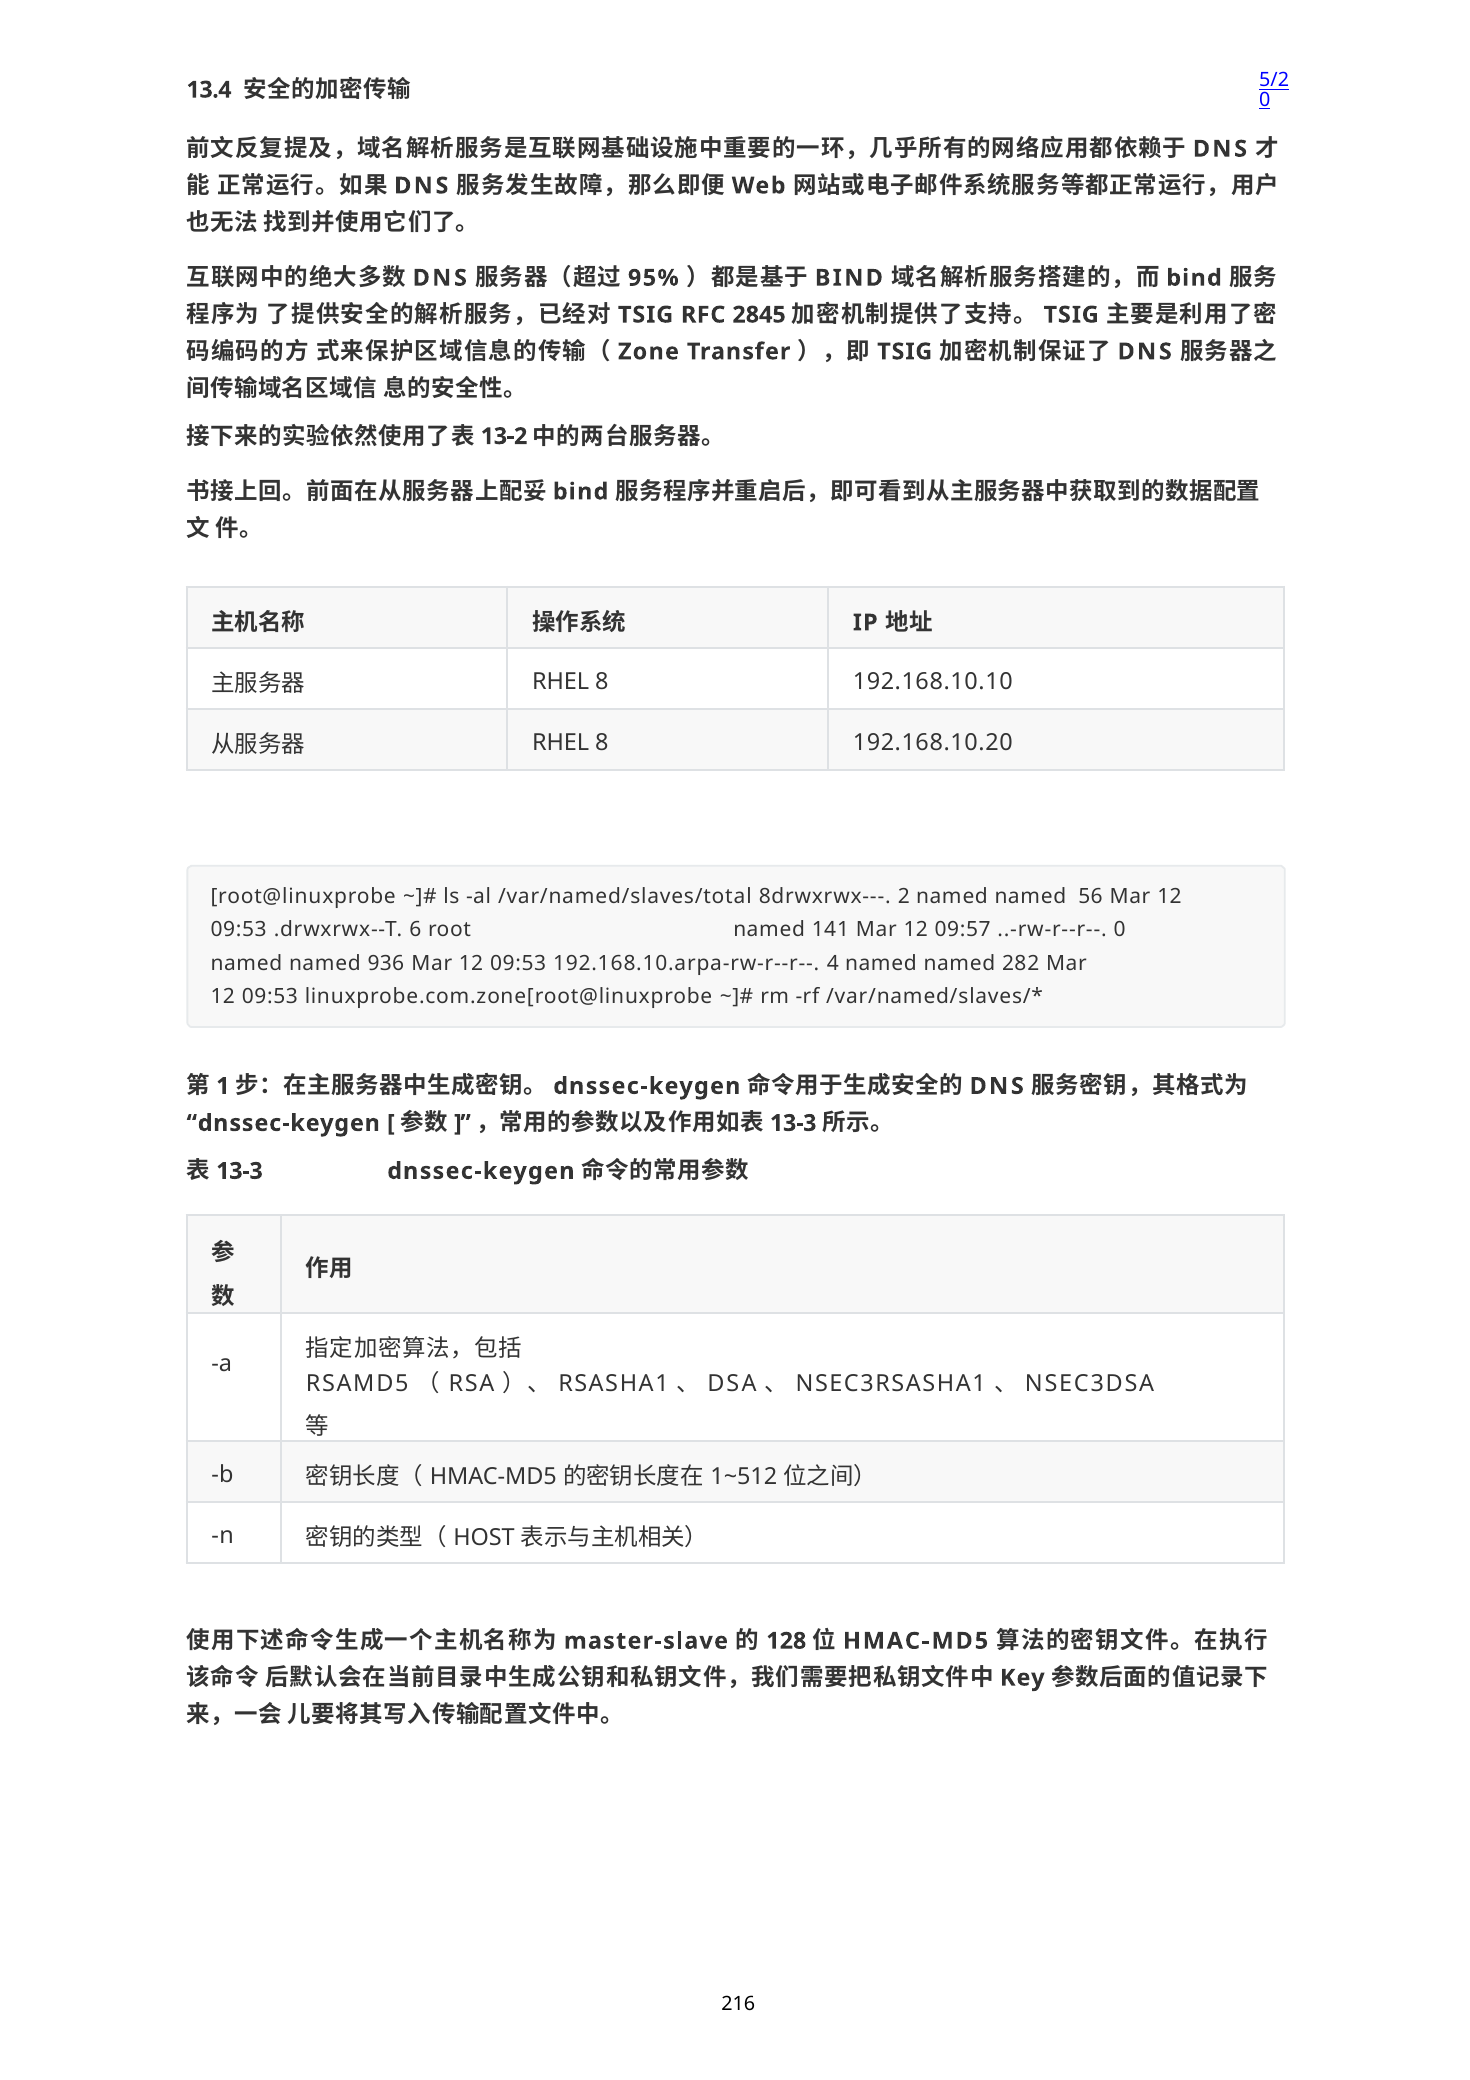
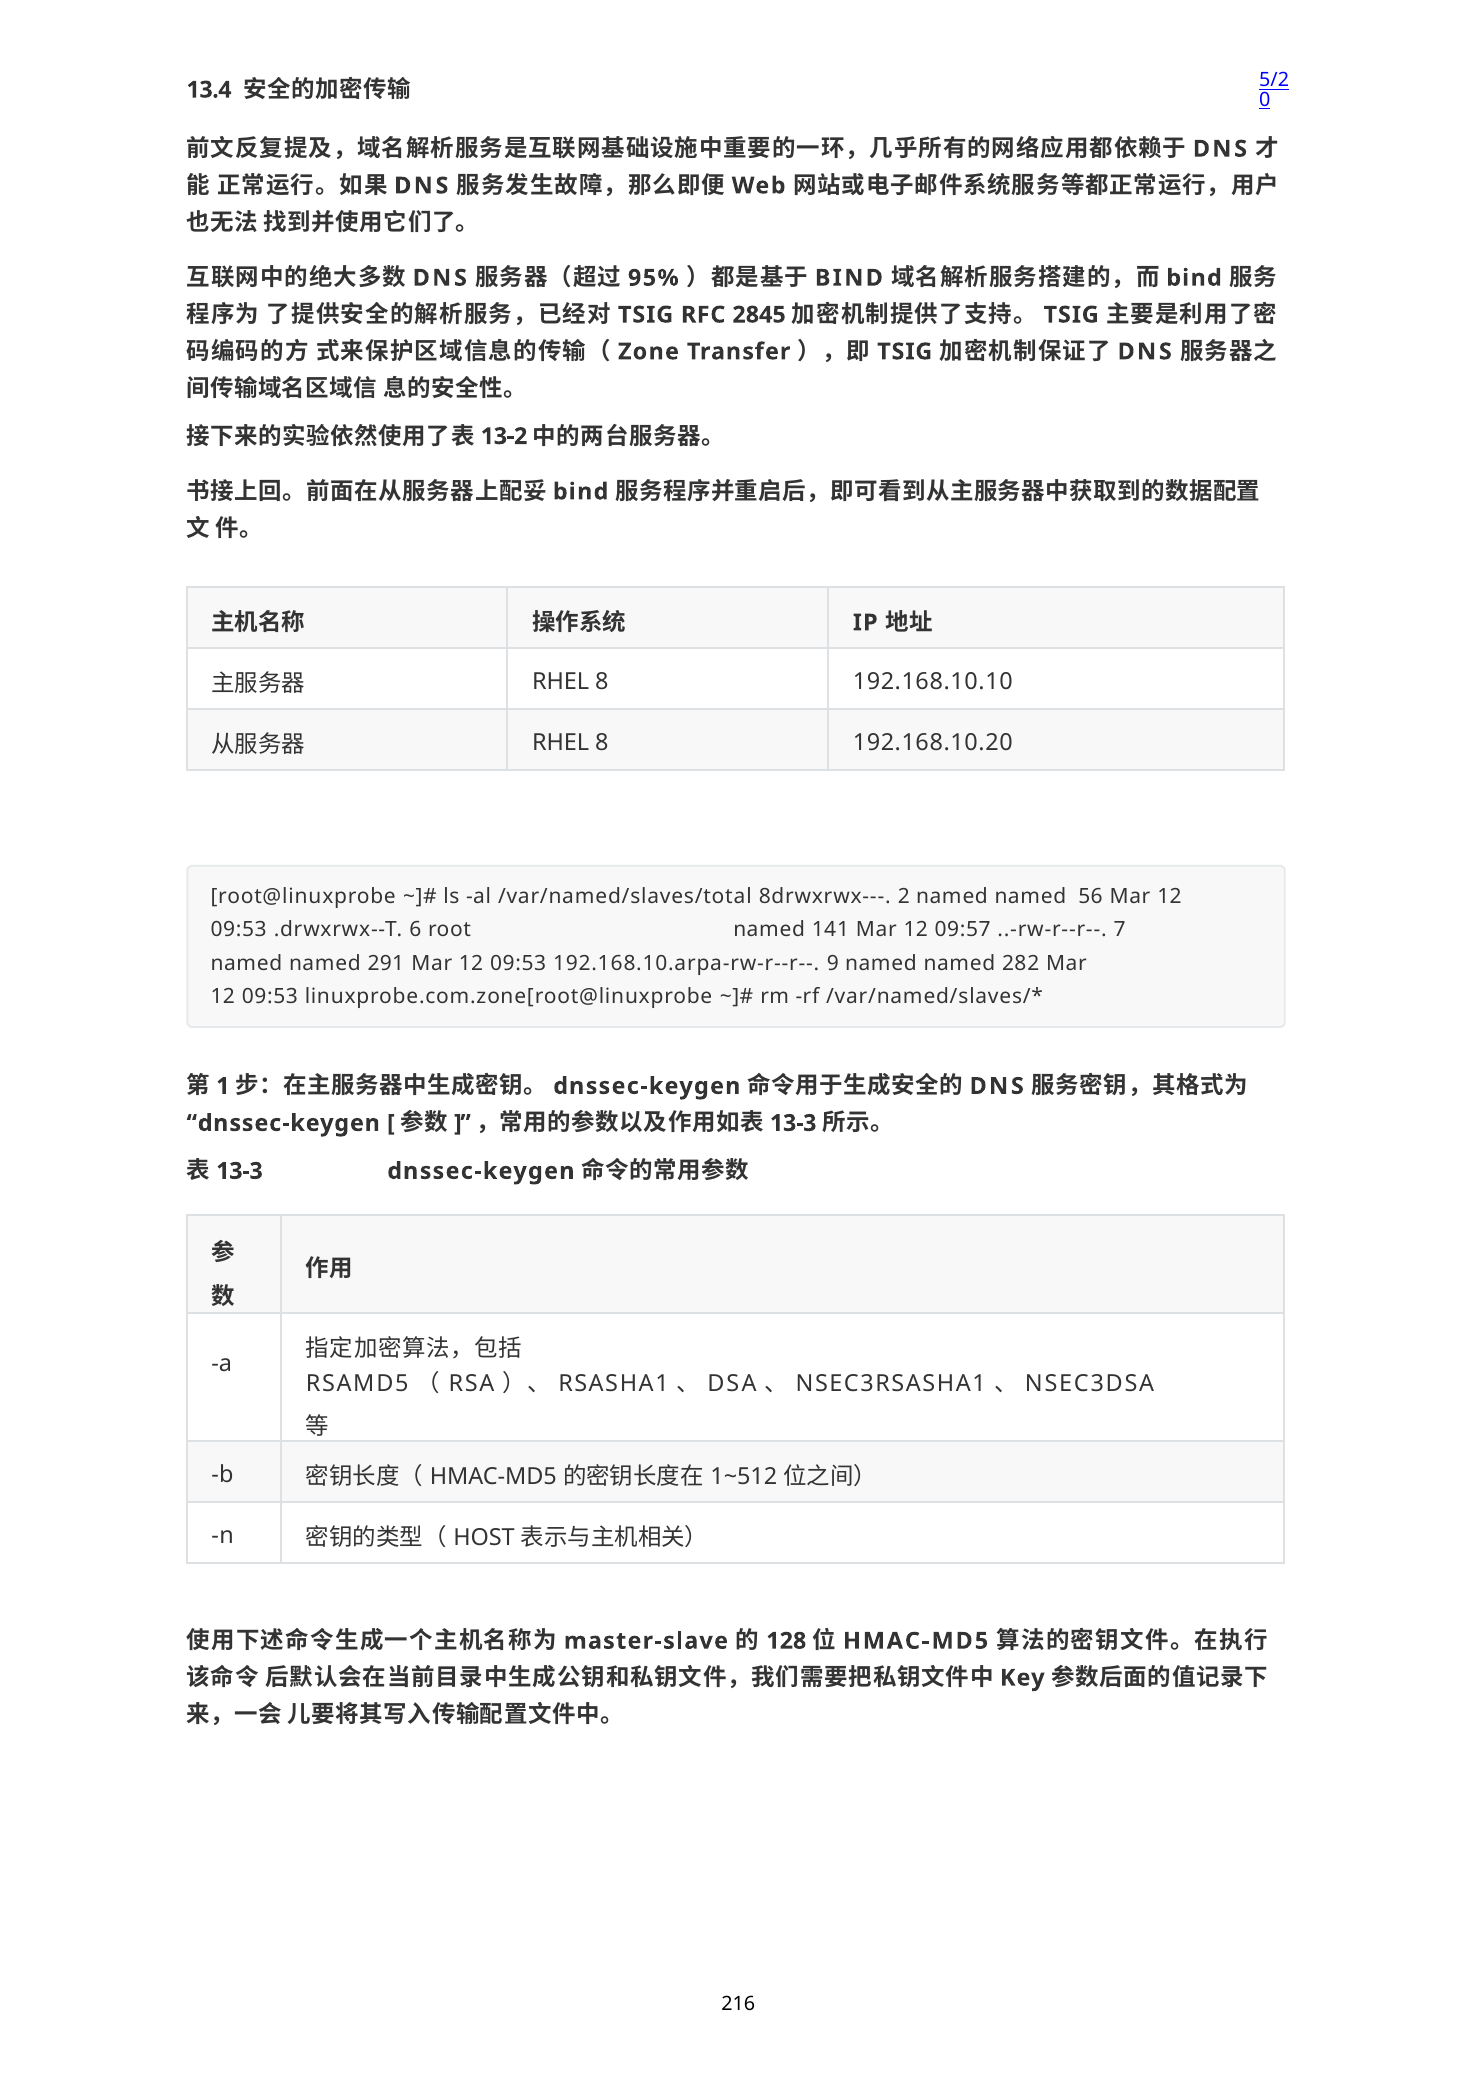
..-rw-r--r-- 0: 0 -> 7 (1120, 930)
936: 936 -> 291 (386, 964)
4: 4 -> 9 (833, 964)
